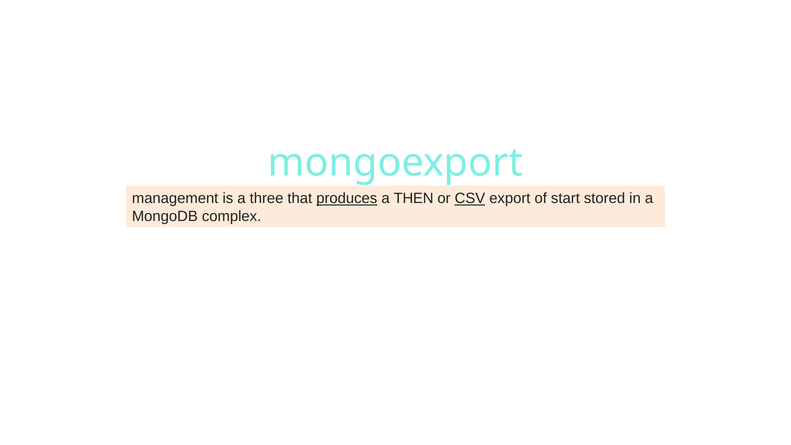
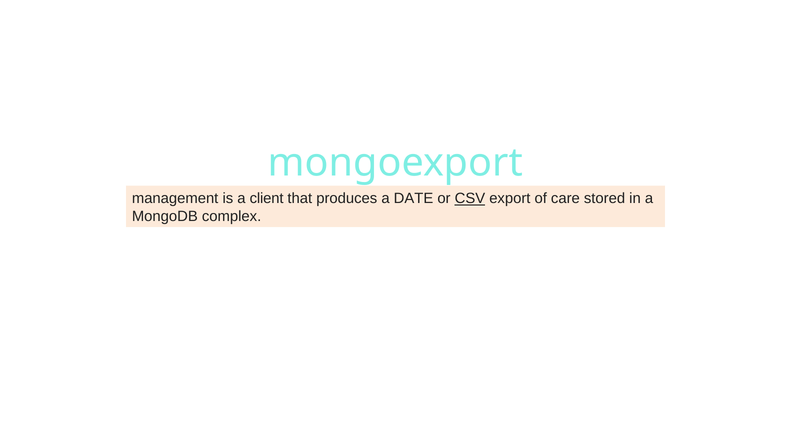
three: three -> client (267, 199)
produces underline: present -> none (347, 199)
THEN: THEN -> DATE (414, 199)
start: start -> care (565, 199)
